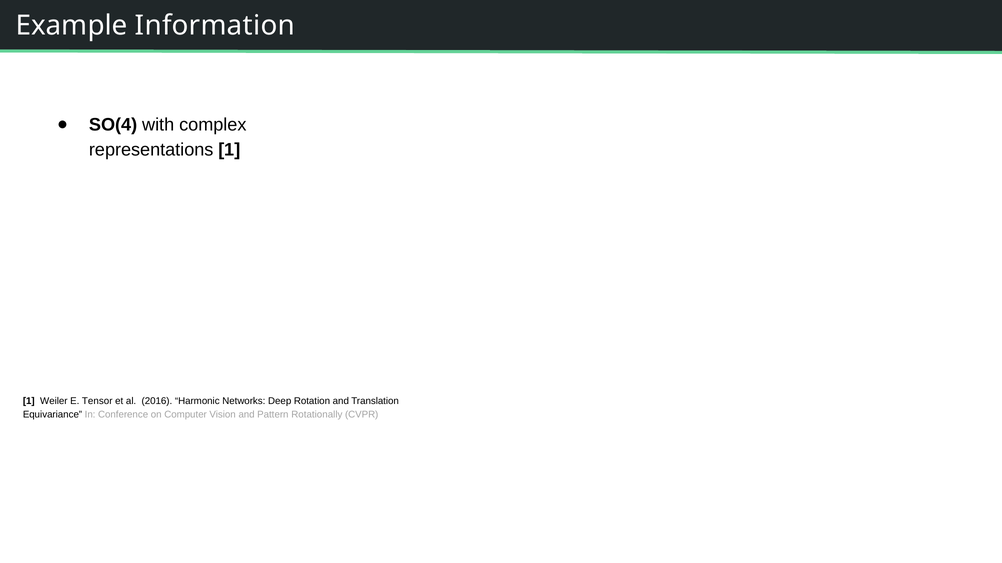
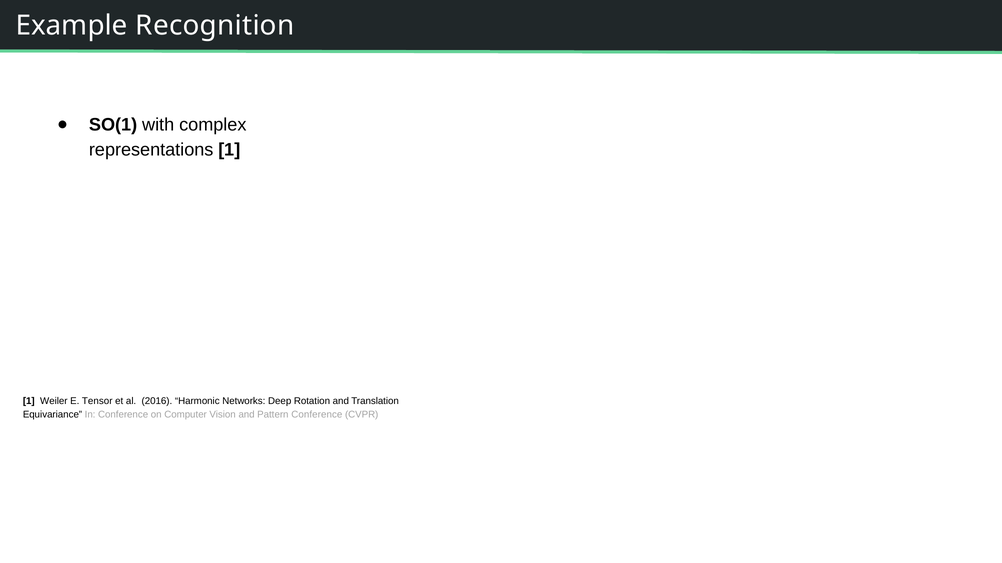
Information: Information -> Recognition (215, 26)
SO(4: SO(4 -> SO(1 (113, 125)
Pattern Rotationally: Rotationally -> Conference (317, 415)
